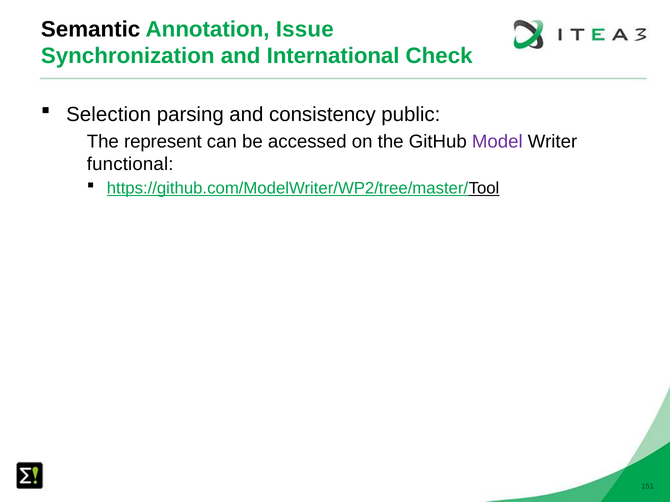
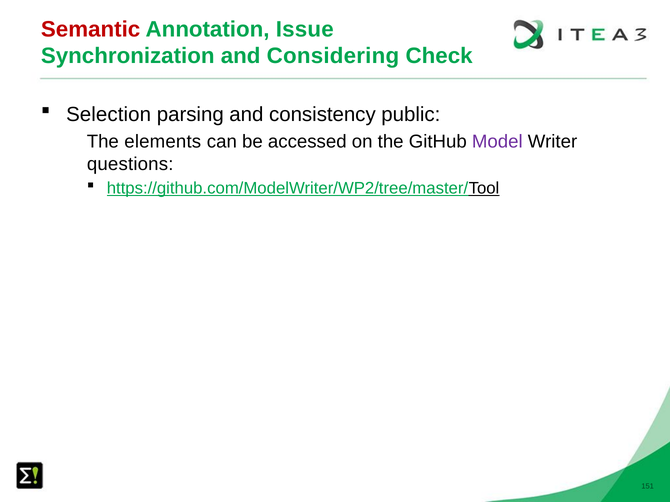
Semantic colour: black -> red (91, 29)
International: International -> Considering (333, 56)
represent: represent -> elements (163, 142)
functional: functional -> questions (130, 164)
